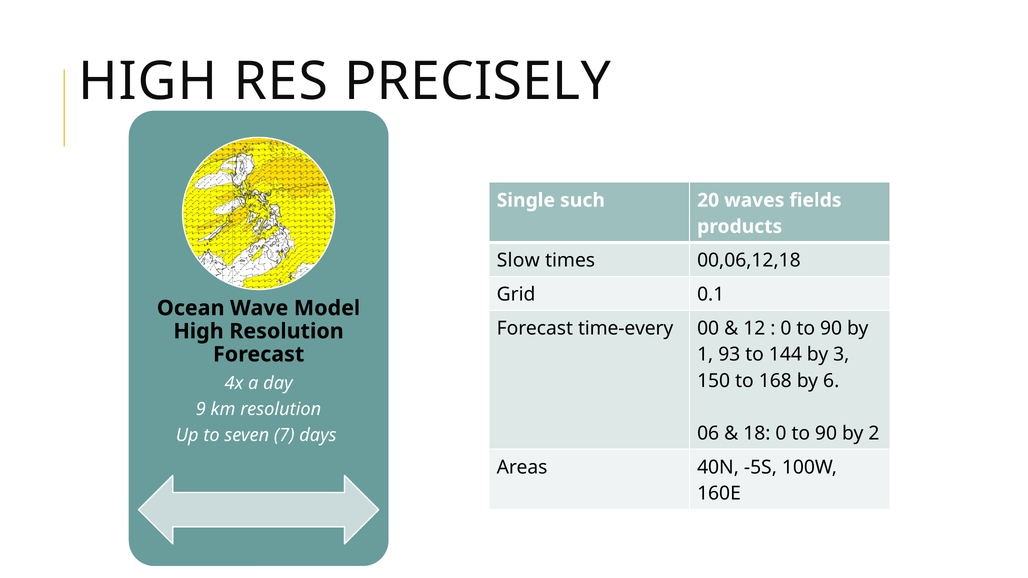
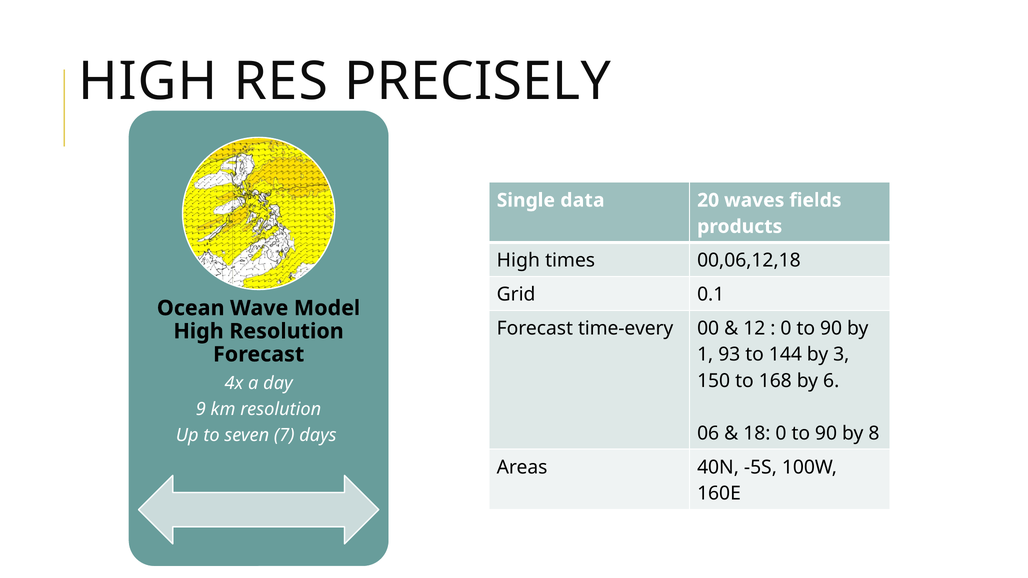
such: such -> data (582, 200)
Slow: Slow -> High (518, 261)
2: 2 -> 8 (874, 433)
